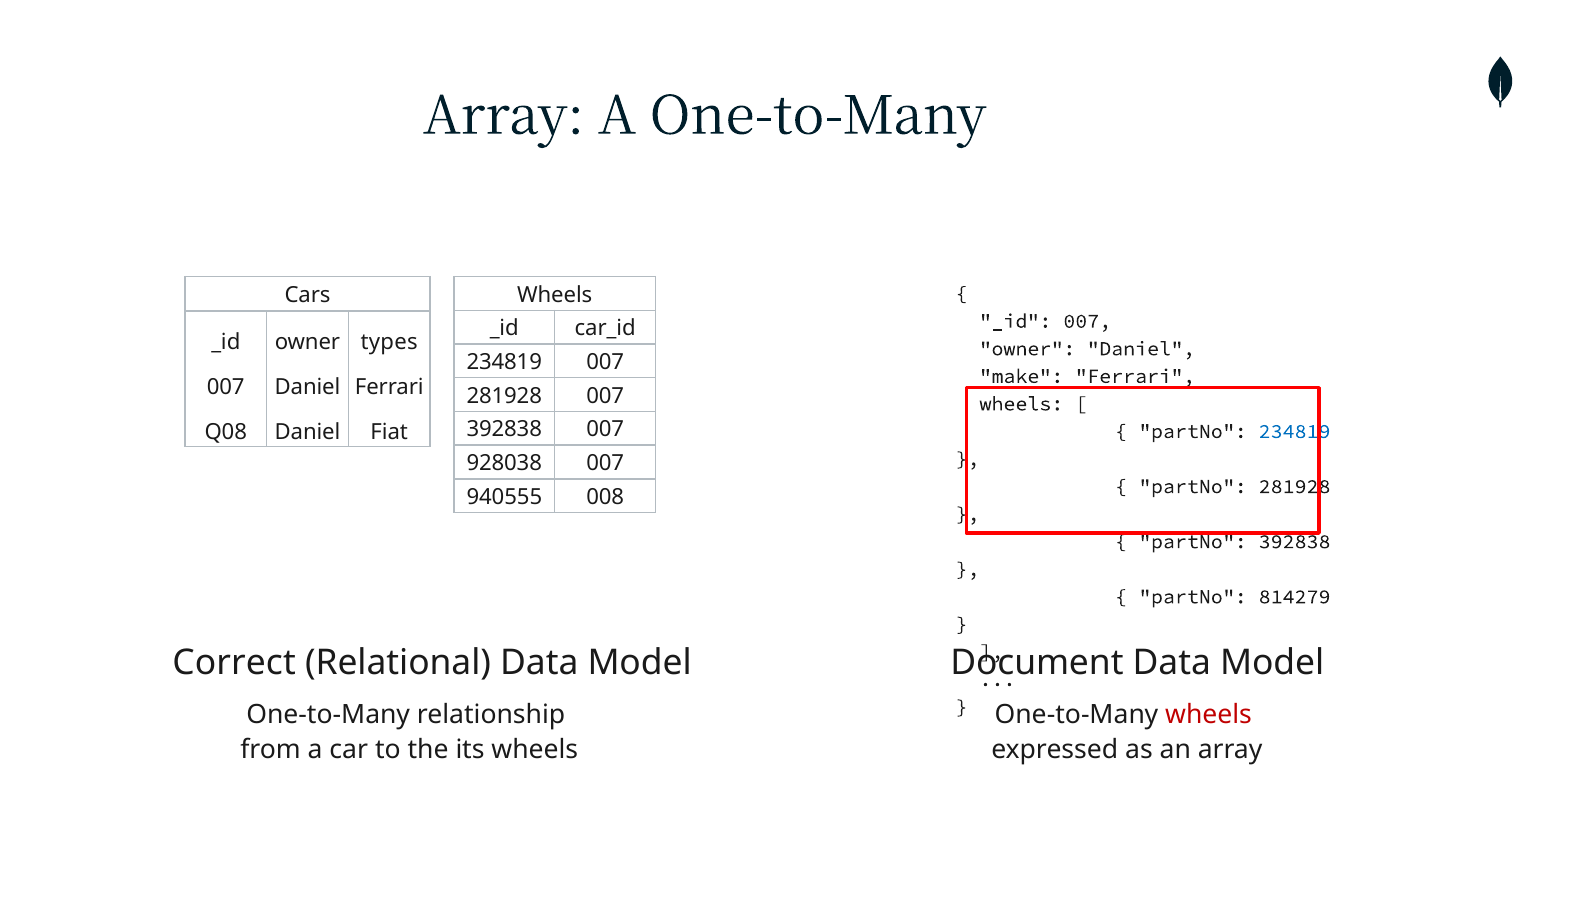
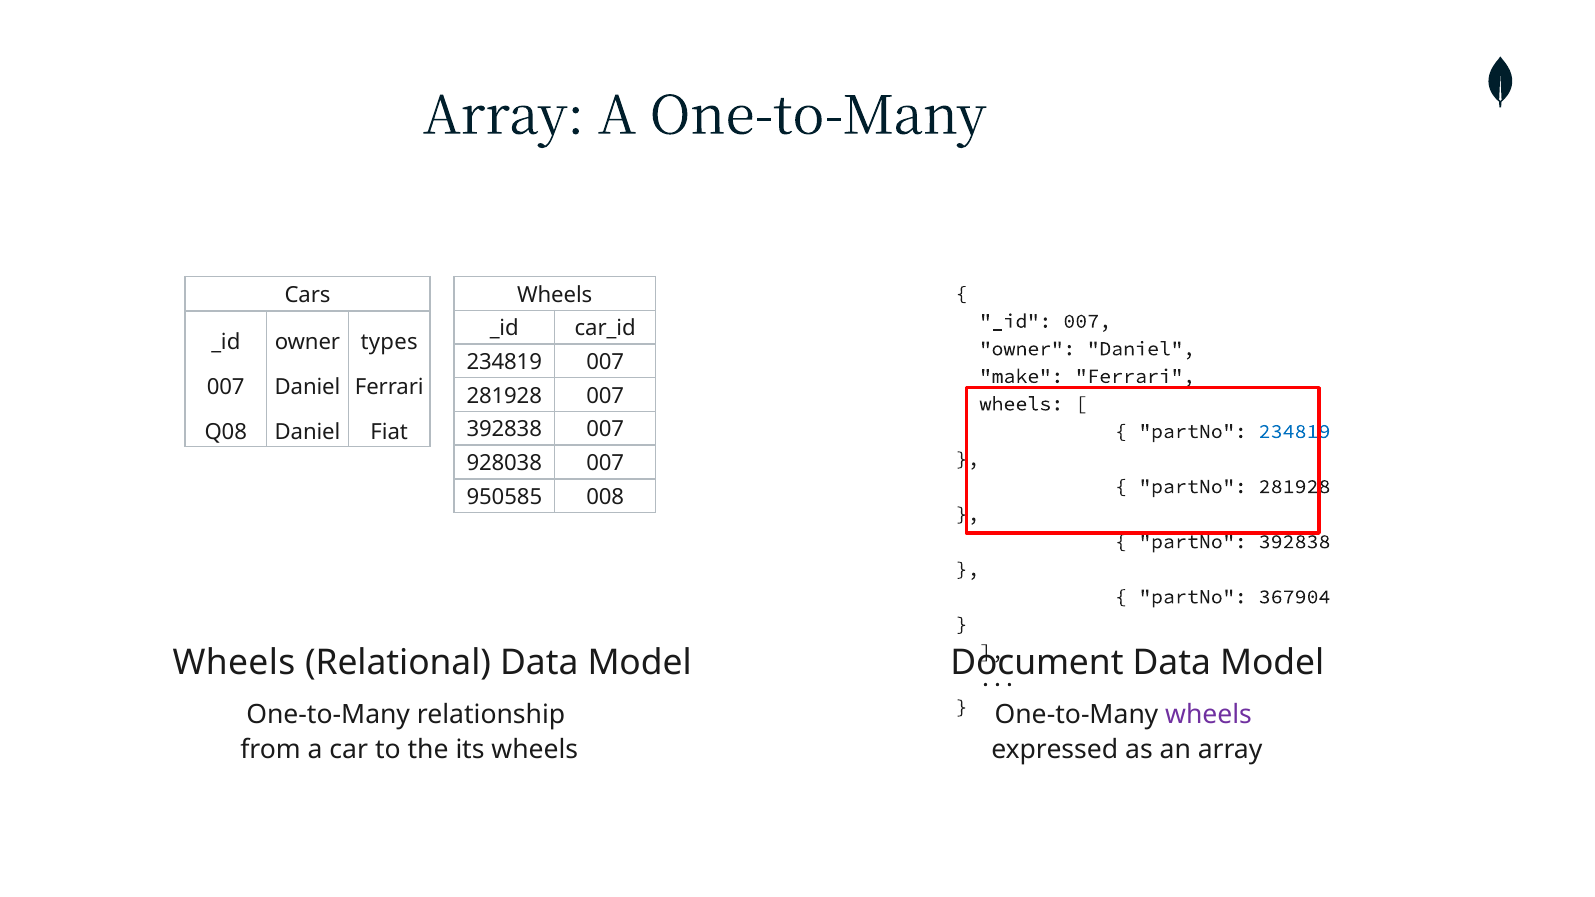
940555: 940555 -> 950585 (504, 497)
814279: 814279 -> 367904 (1295, 597)
Correct: Correct -> Wheels (234, 663)
wheels colour: red -> purple (1209, 715)
